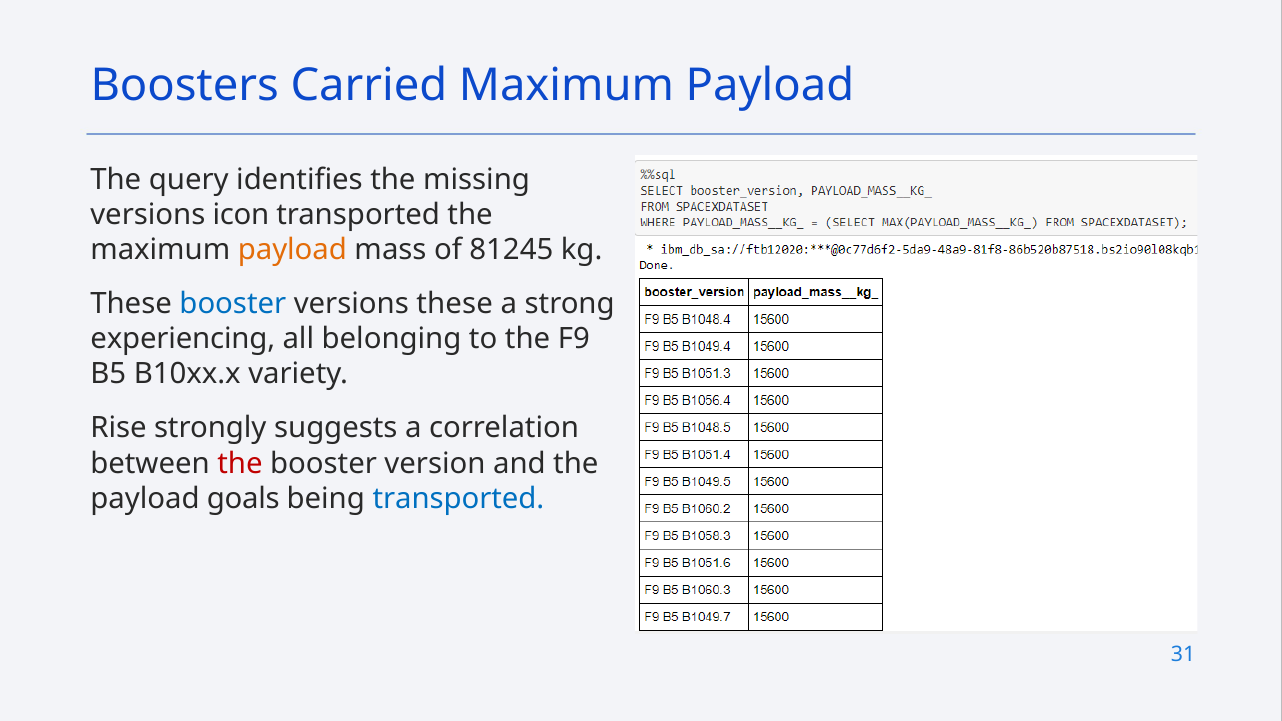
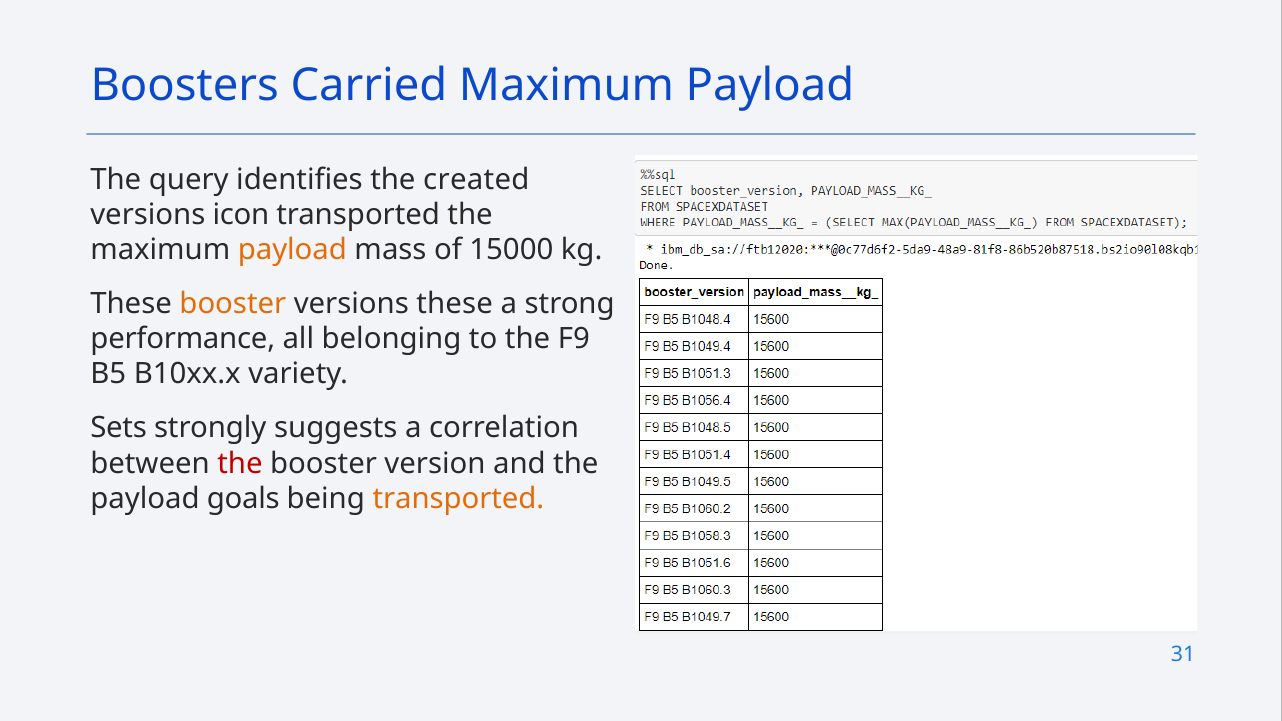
missing: missing -> created (476, 180)
81245: 81245 -> 15000 (511, 250)
booster colour: blue -> orange (233, 304)
experiencing: experiencing -> performance (183, 339)
Rise: Rise -> Sets (119, 428)
transported colour: blue -> orange (458, 499)
